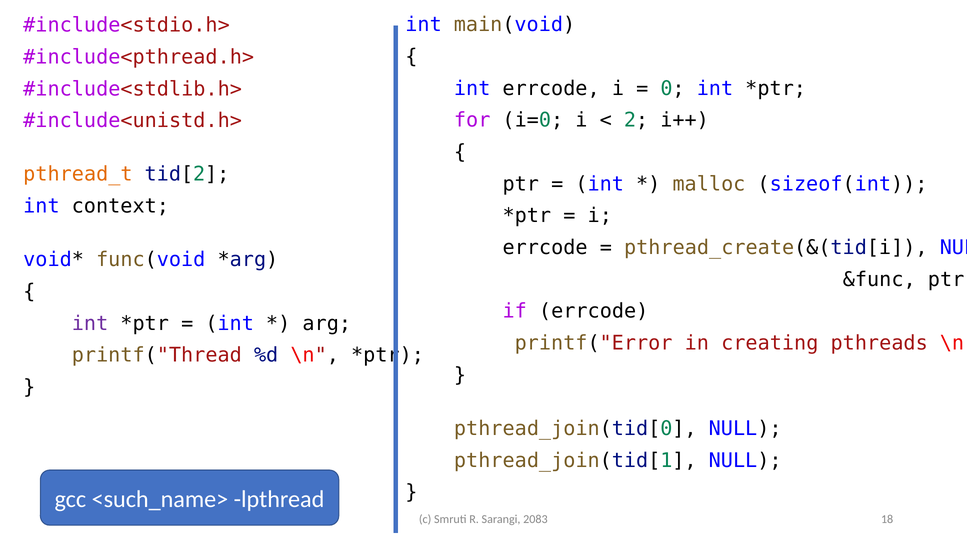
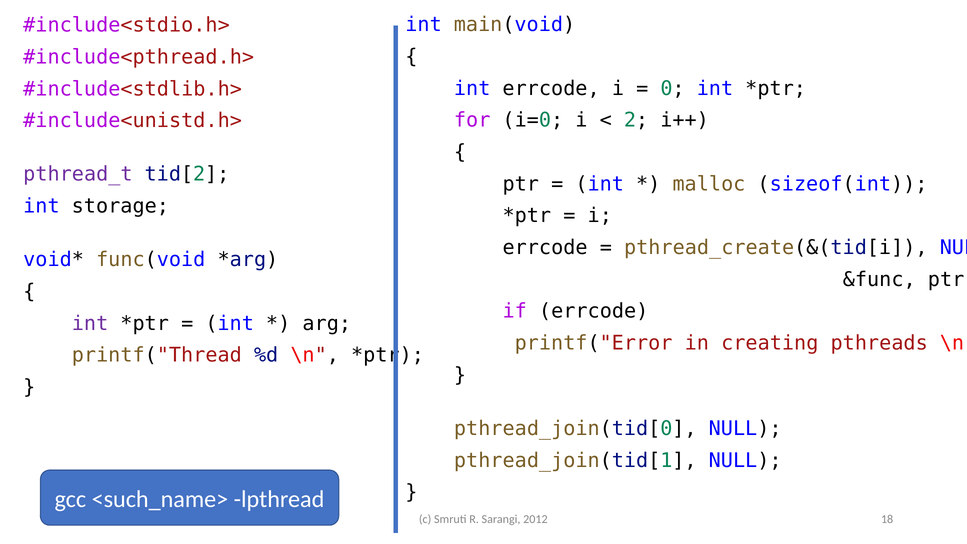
pthread_t colour: orange -> purple (78, 174)
context: context -> storage (120, 206)
2083: 2083 -> 2012 (535, 519)
